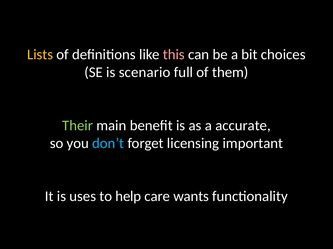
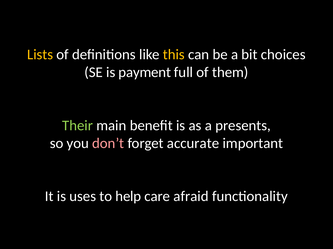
this colour: pink -> yellow (174, 55)
scenario: scenario -> payment (145, 73)
accurate: accurate -> presents (243, 126)
don’t colour: light blue -> pink (108, 144)
licensing: licensing -> accurate (193, 144)
wants: wants -> afraid (191, 197)
